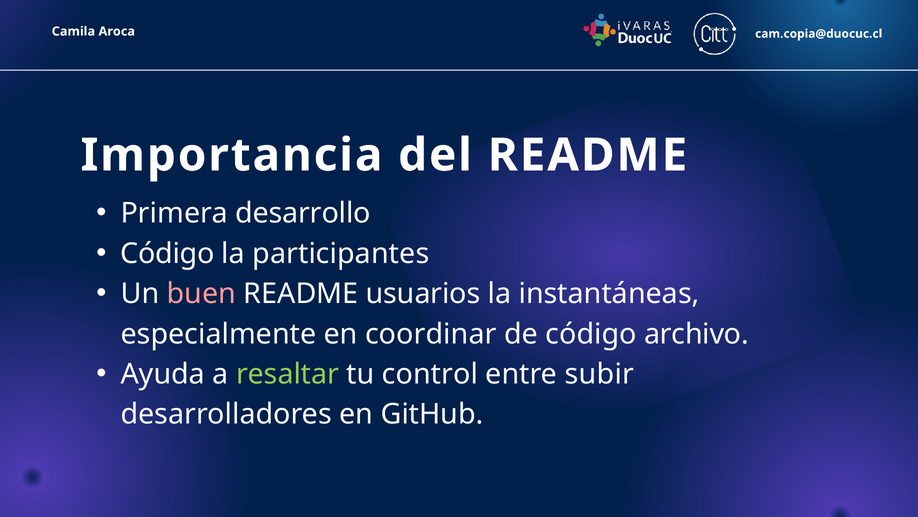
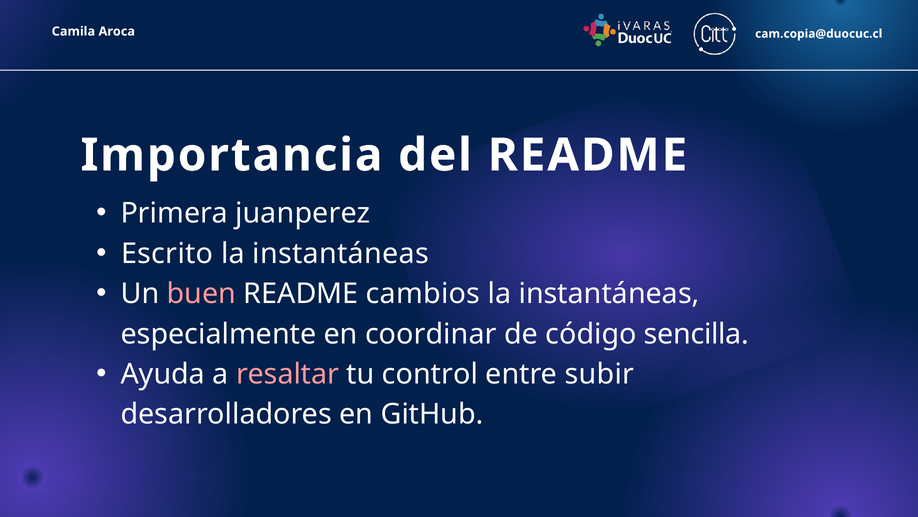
desarrollo: desarrollo -> juanperez (303, 213)
Código: Código -> Escrito (167, 253)
participantes: participantes -> instantáneas (341, 253)
usuarios: usuarios -> cambios (423, 294)
archivo: archivo -> sencilla (696, 334)
resaltar colour: light green -> pink (288, 374)
